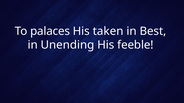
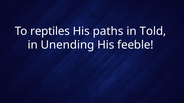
palaces: palaces -> reptiles (50, 31)
taken: taken -> paths (108, 31)
Best: Best -> Told (153, 31)
